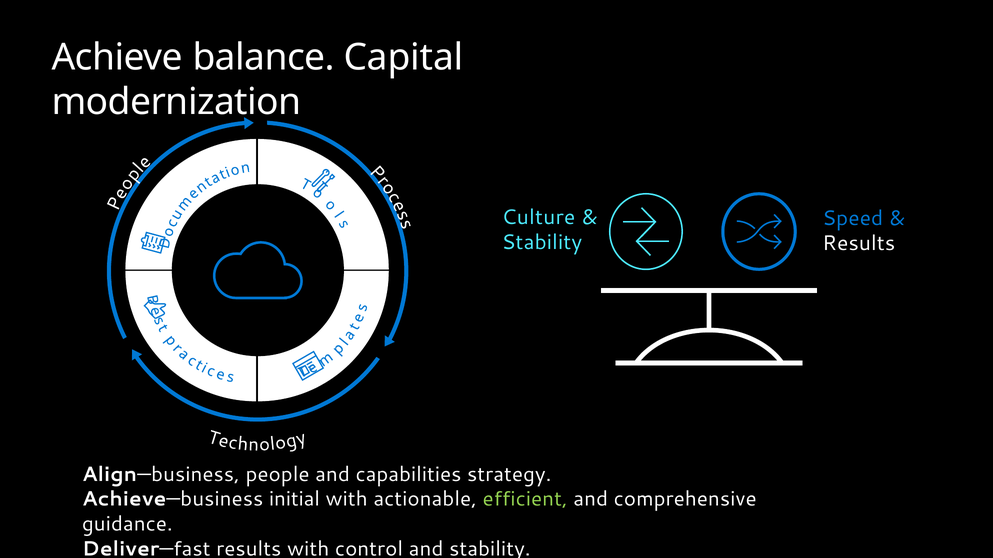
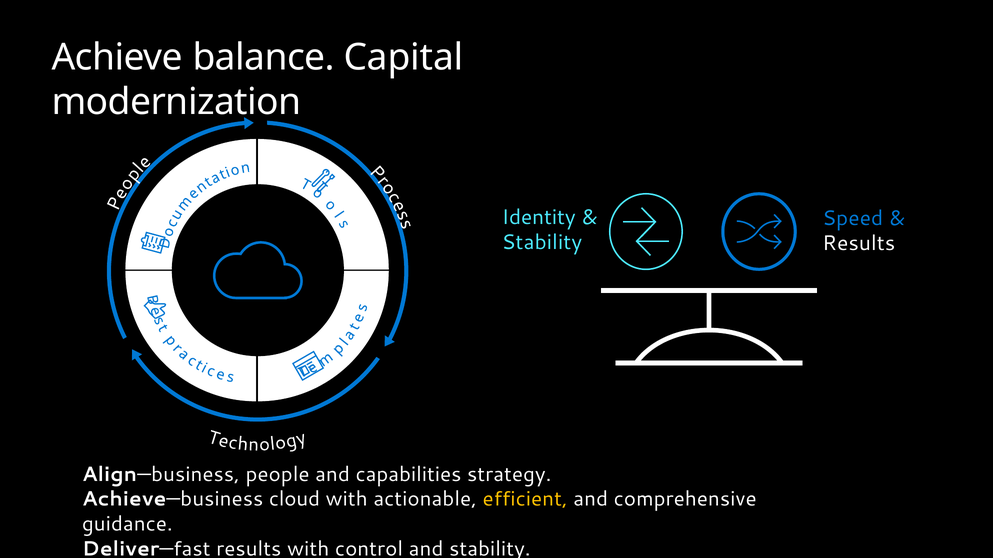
Culture: Culture -> Identity (539, 217)
initial: initial -> cloud (294, 500)
efficient colour: light green -> yellow (525, 500)
